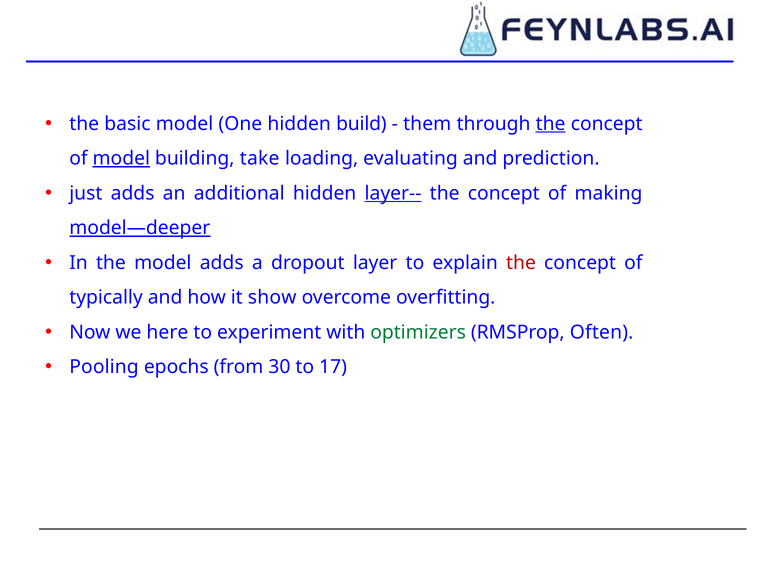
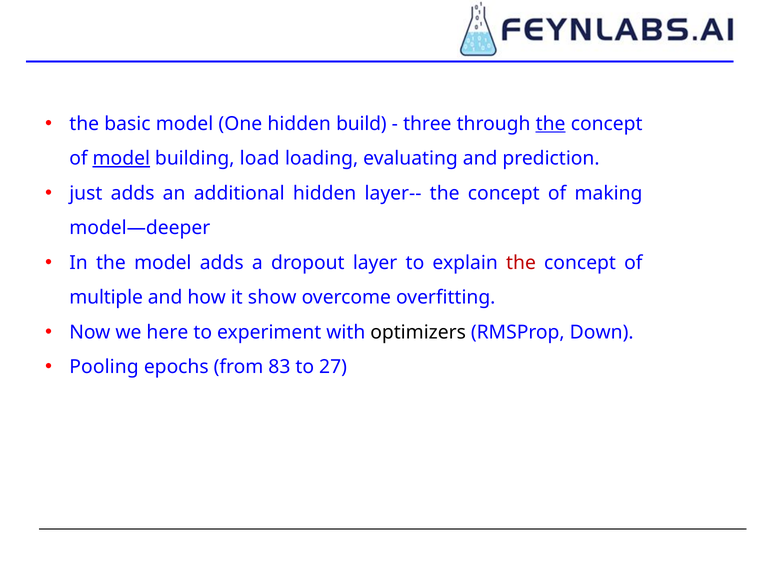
them: them -> three (427, 124)
take: take -> load (260, 158)
layer-- underline: present -> none (393, 193)
model—deeper underline: present -> none (140, 228)
typically: typically -> multiple (106, 297)
optimizers colour: green -> black (418, 332)
Often: Often -> Down (602, 332)
30: 30 -> 83 (279, 367)
17: 17 -> 27 (333, 367)
